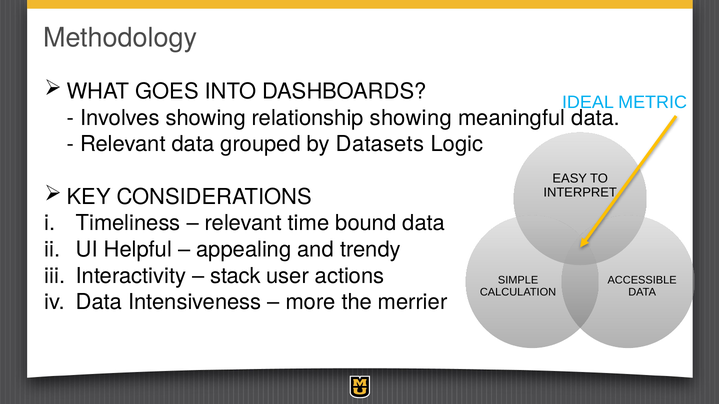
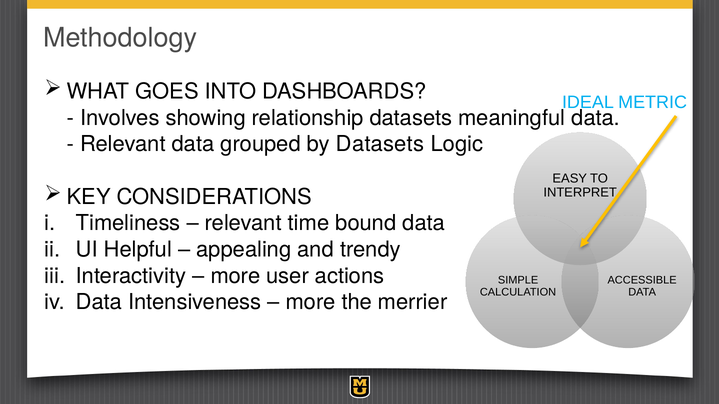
relationship showing: showing -> datasets (411, 118)
stack: stack -> more (235, 276)
